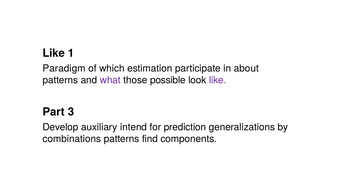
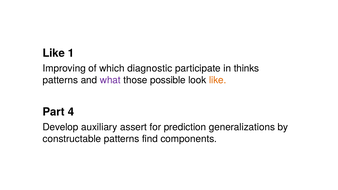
Paradigm: Paradigm -> Improving (64, 68)
estimation: estimation -> diagnostic (150, 68)
about: about -> thinks (246, 68)
like colour: purple -> orange (218, 80)
3: 3 -> 4 (71, 112)
intend: intend -> assert (134, 127)
combinations: combinations -> constructable (72, 139)
